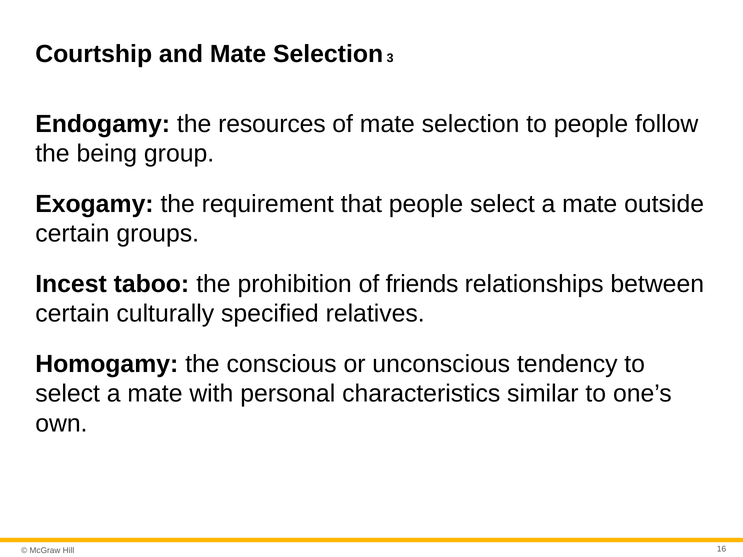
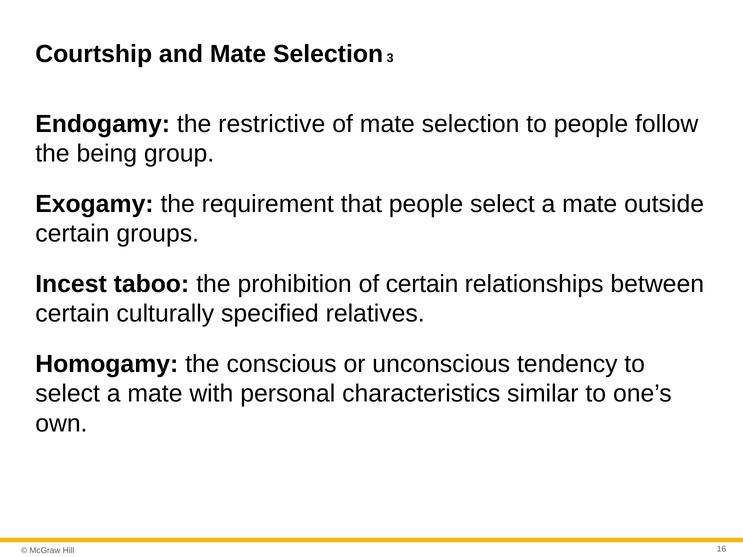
resources: resources -> restrictive (272, 124)
of friends: friends -> certain (422, 284)
